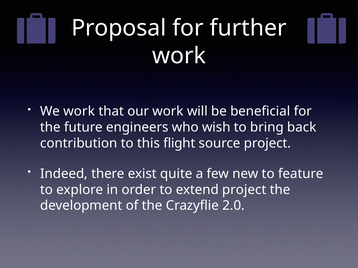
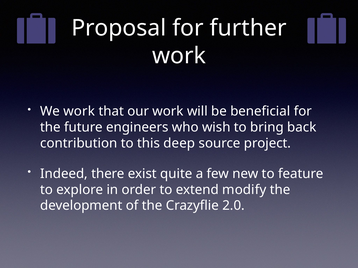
flight: flight -> deep (179, 143)
extend project: project -> modify (244, 190)
